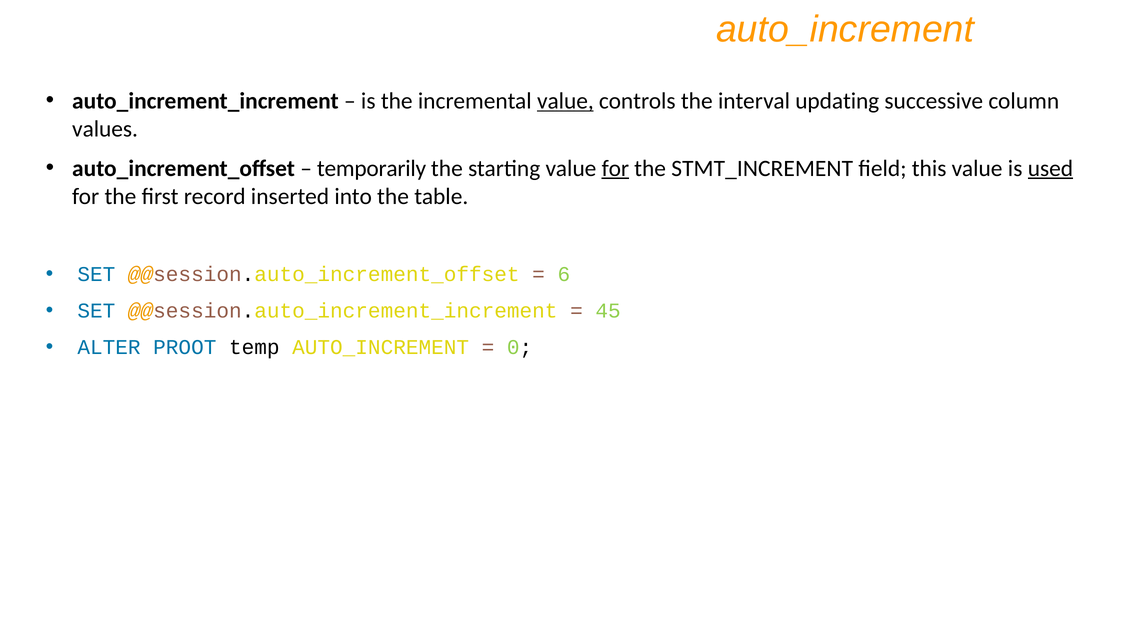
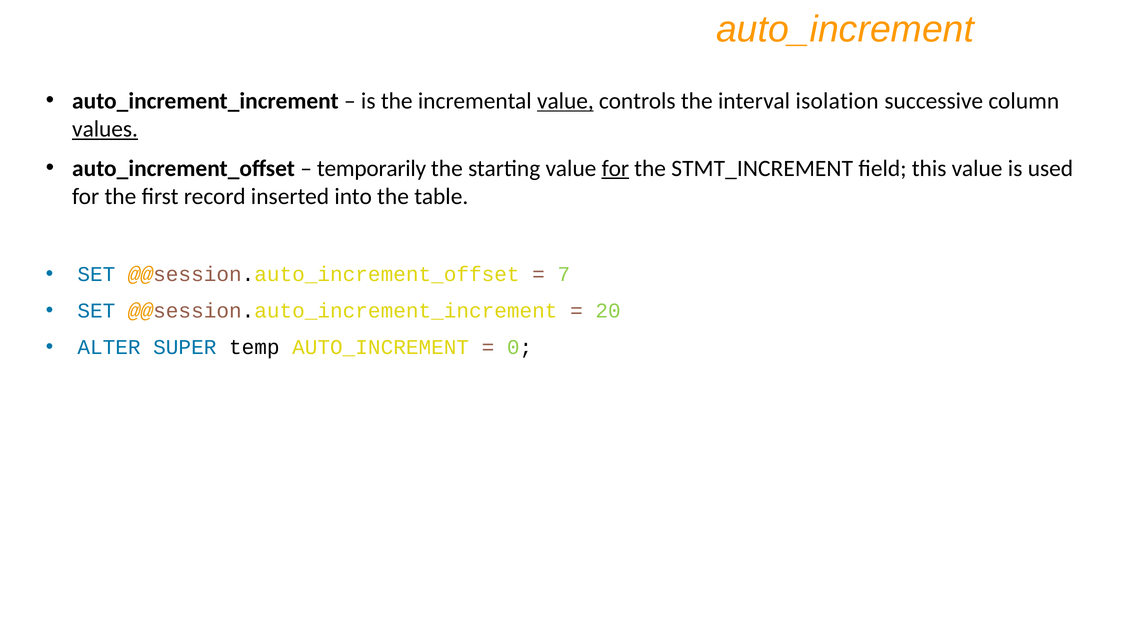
updating: updating -> isolation (837, 101)
values underline: none -> present (105, 129)
used underline: present -> none (1050, 168)
6: 6 -> 7 (564, 274)
45: 45 -> 20 (608, 311)
PROOT: PROOT -> SUPER (185, 347)
